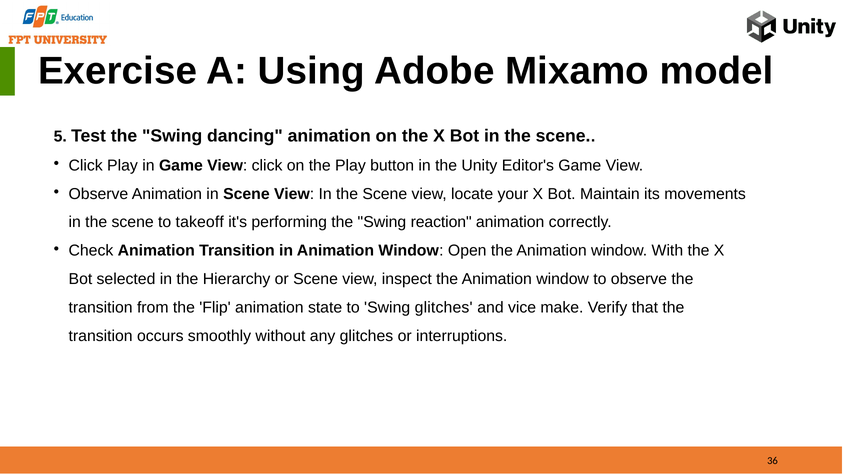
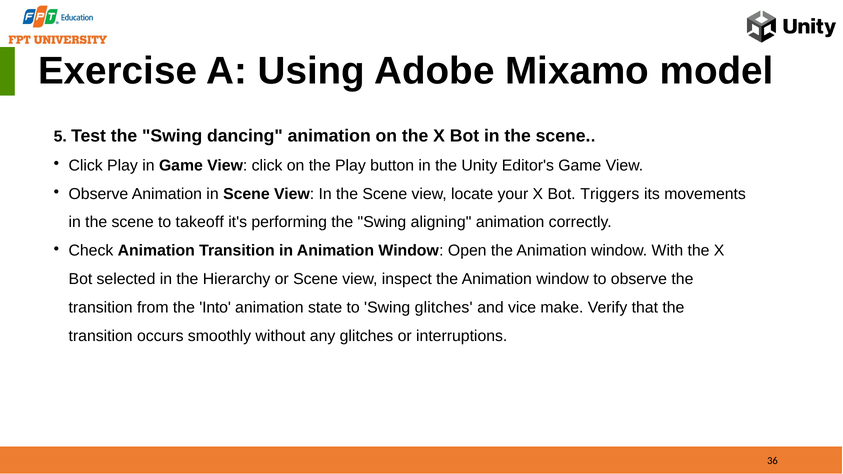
Maintain: Maintain -> Triggers (610, 194)
reaction: reaction -> aligning (441, 222)
Flip: Flip -> Into (215, 308)
